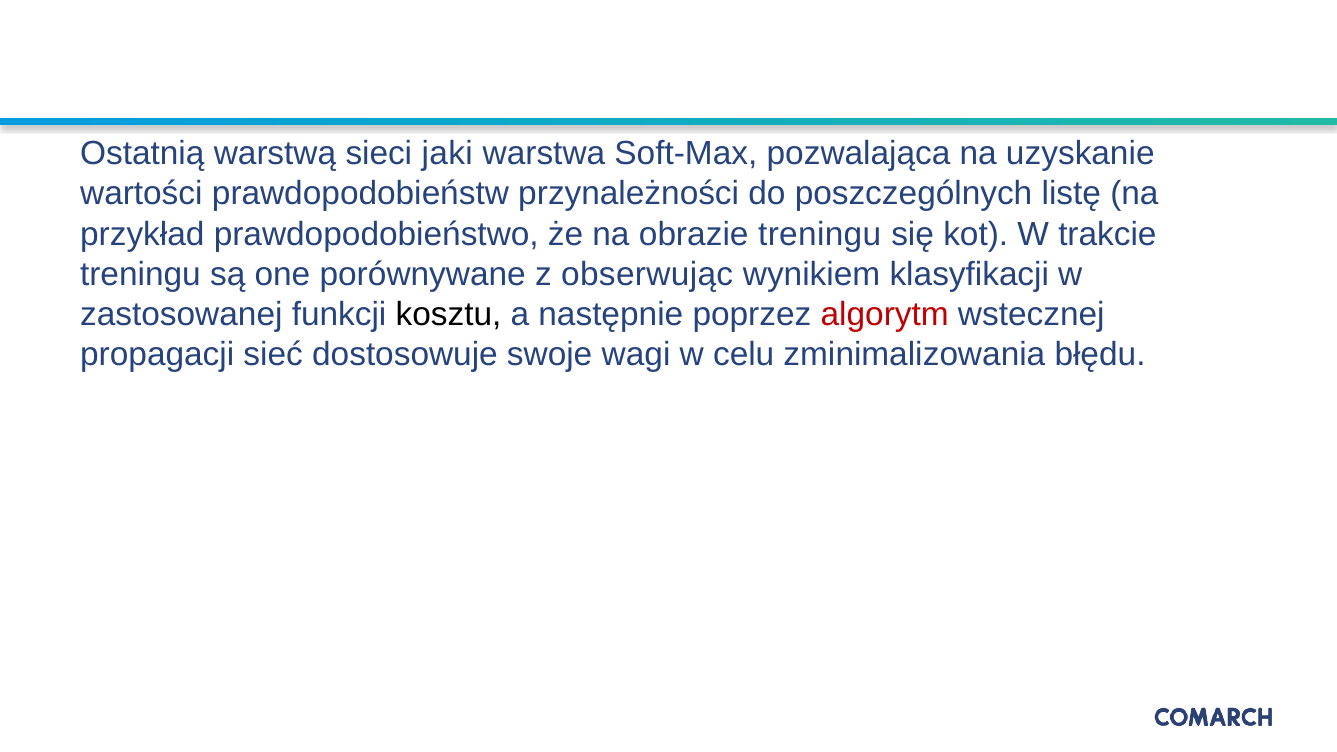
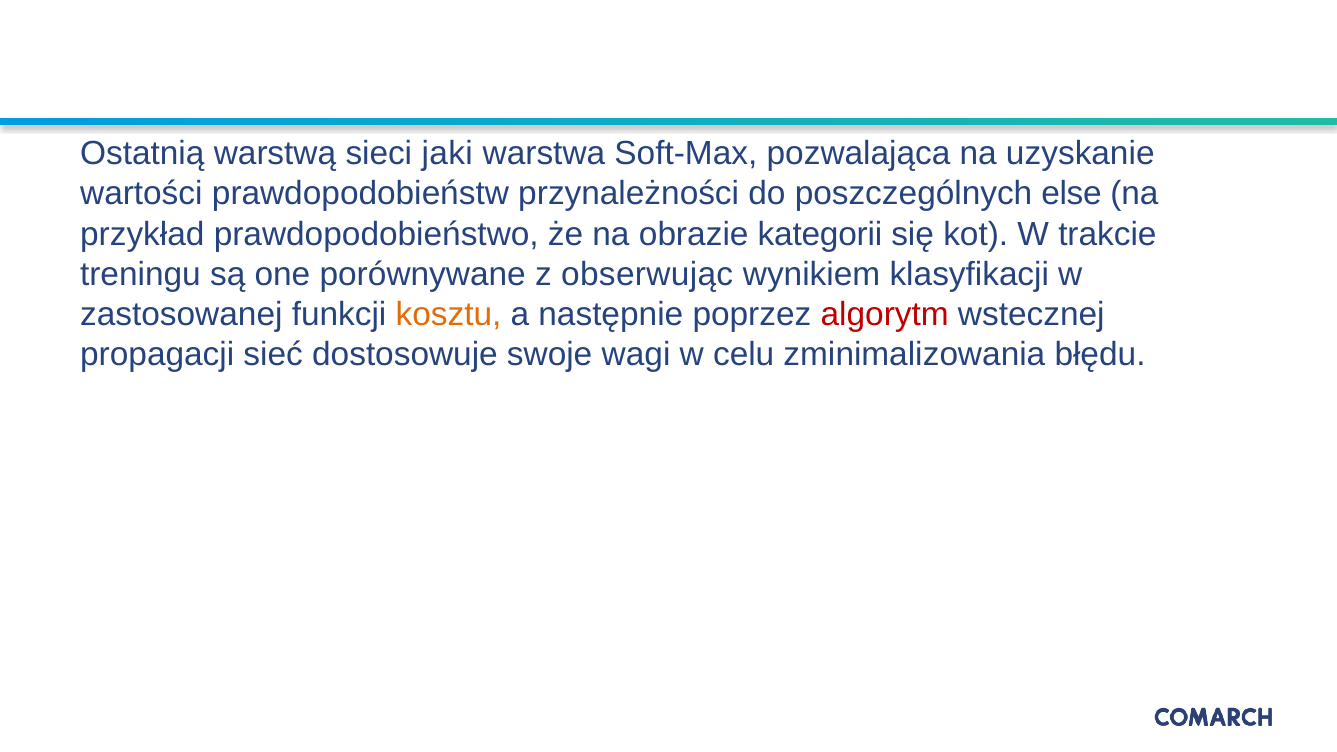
listę: listę -> else (1072, 194)
obrazie treningu: treningu -> kategorii (820, 234)
kosztu colour: black -> orange (448, 314)
